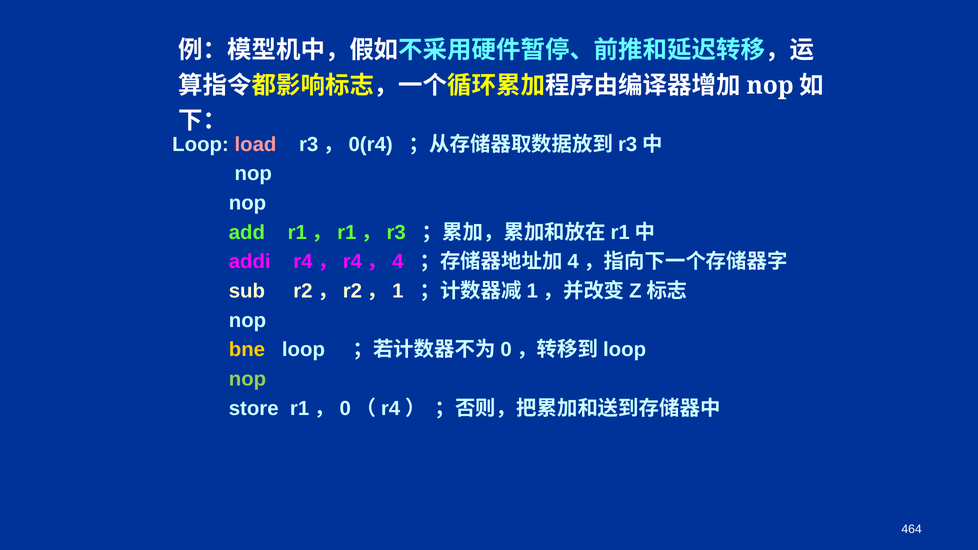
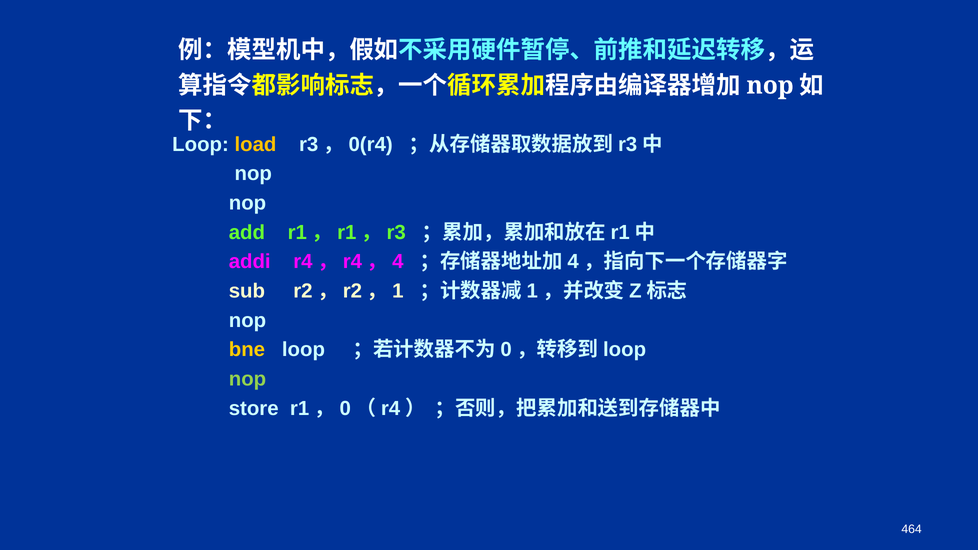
load colour: pink -> yellow (255, 144)
